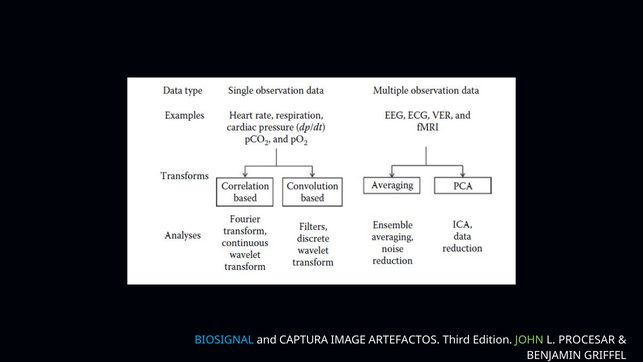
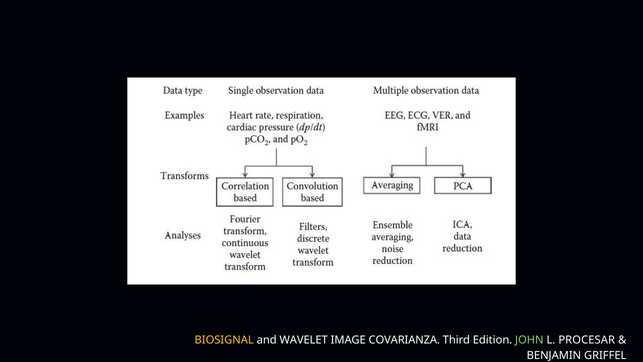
BIOSIGNAL colour: light blue -> yellow (224, 340)
CAPTURA: CAPTURA -> WAVELET (304, 340)
ARTEFACTOS: ARTEFACTOS -> COVARIANZA (404, 340)
